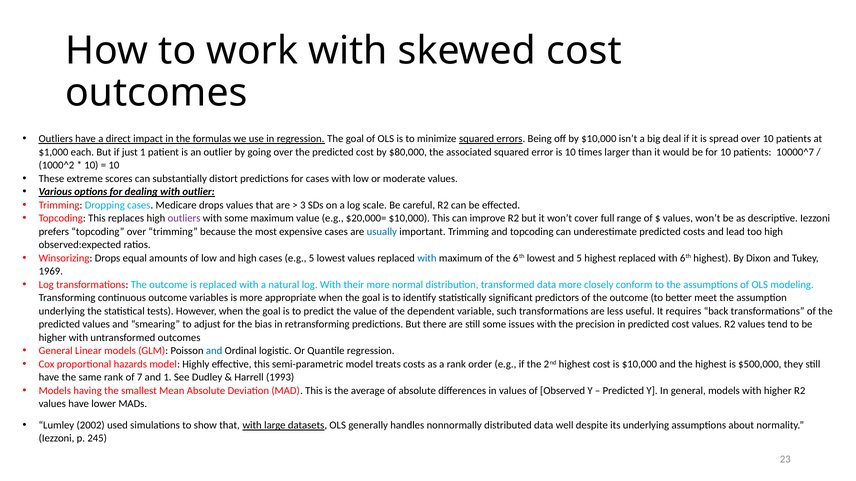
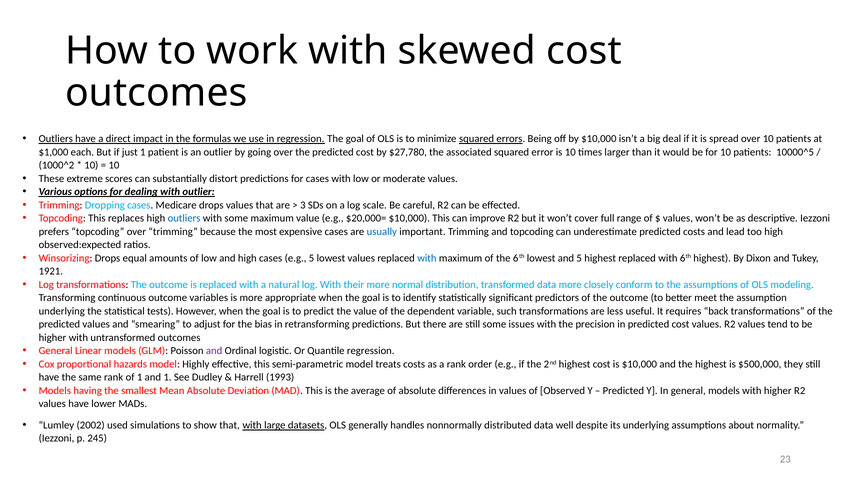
$80,000: $80,000 -> $27,780 (408, 152)
10000^7: 10000^7 -> 10000^5 (795, 152)
outliers colour: purple -> blue (184, 219)
1969: 1969 -> 1921 (51, 272)
and colour: blue -> purple (214, 351)
of 7: 7 -> 1 (140, 378)
